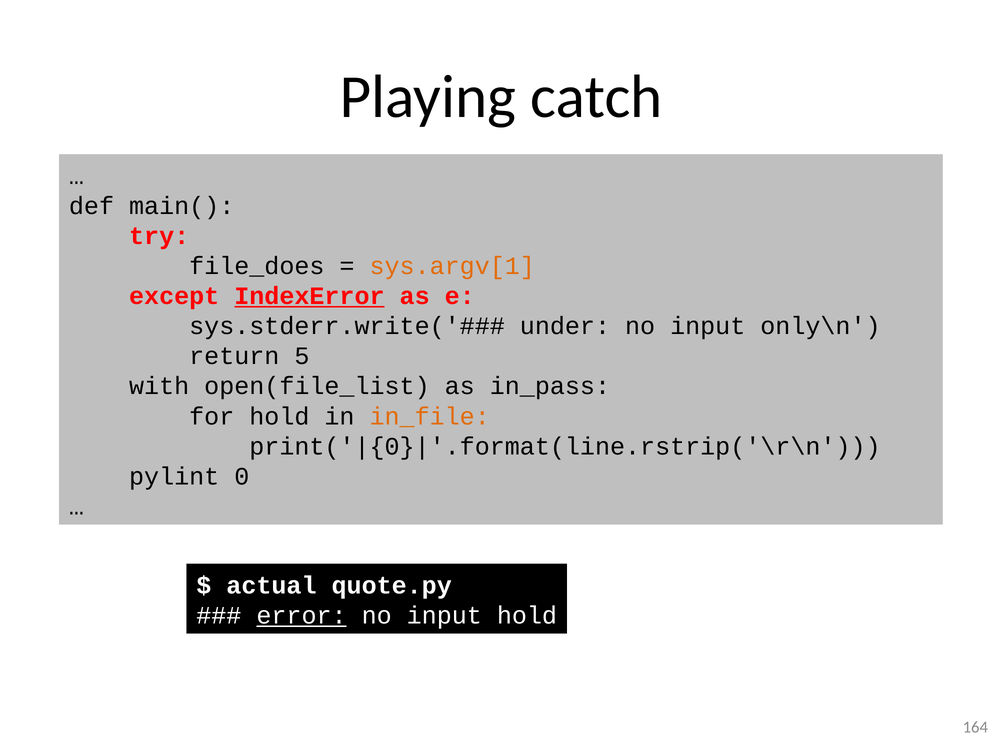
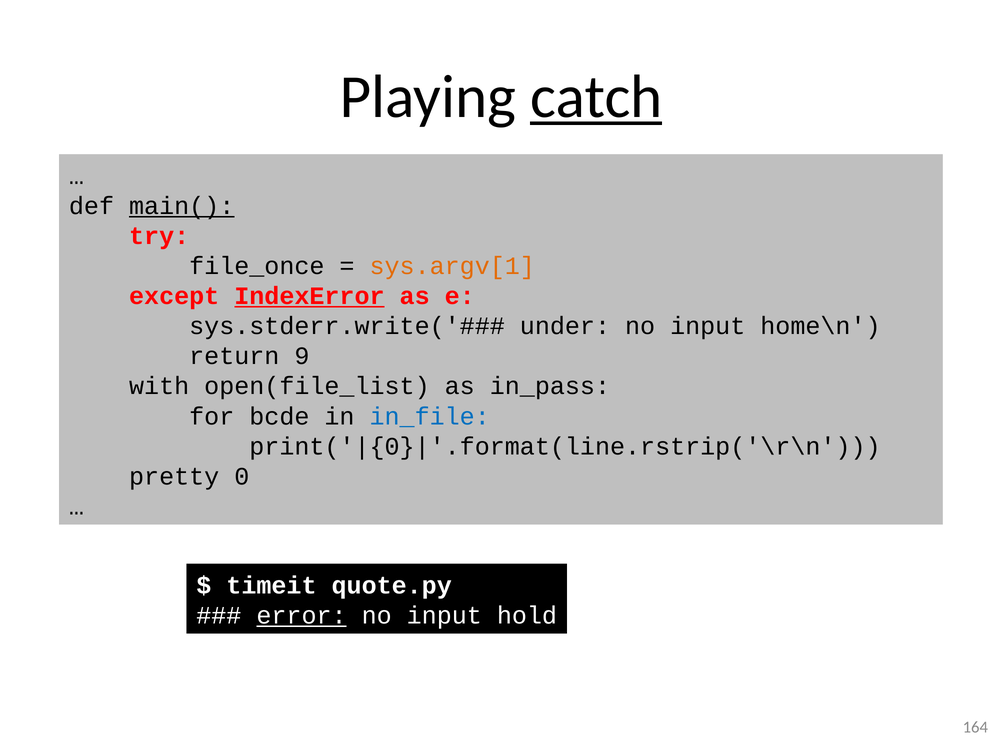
catch underline: none -> present (596, 97)
main( underline: none -> present (182, 206)
file_does: file_does -> file_once (257, 266)
only\n: only\n -> home\n (820, 326)
5: 5 -> 9 (302, 356)
for hold: hold -> bcde (279, 417)
in_file colour: orange -> blue (430, 417)
pylint: pylint -> pretty (174, 477)
actual: actual -> timeit (271, 586)
